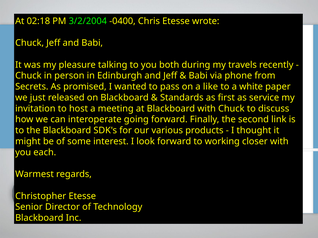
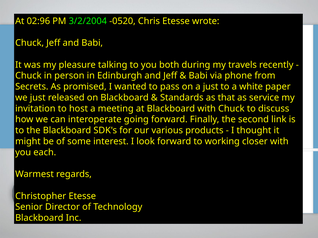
02:18: 02:18 -> 02:96 (38, 21)
-0400: -0400 -> -0520 (122, 21)
a like: like -> just (211, 87)
first: first -> that (226, 98)
